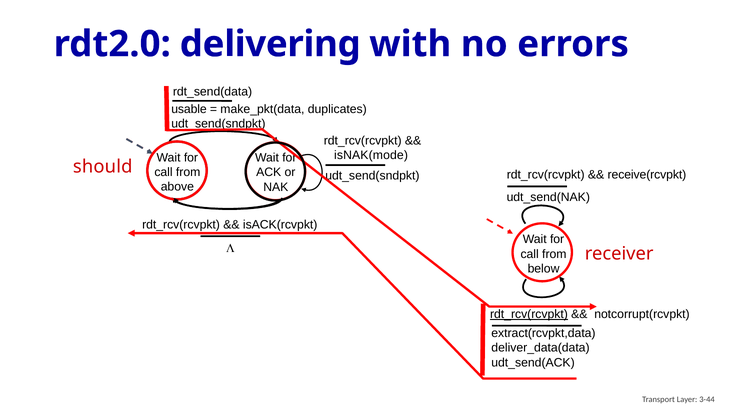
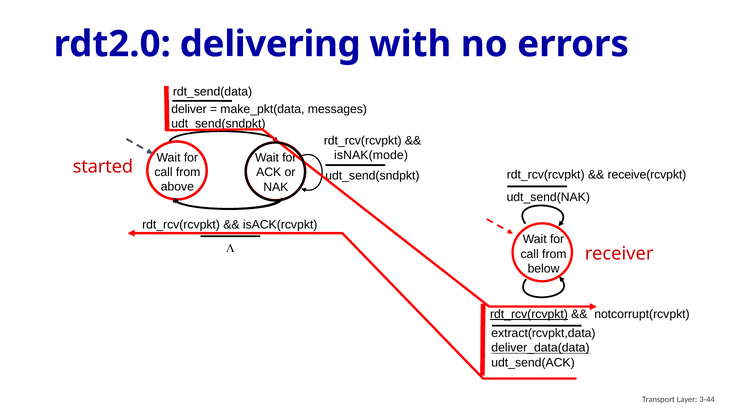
usable: usable -> deliver (189, 109)
duplicates: duplicates -> messages (337, 109)
should: should -> started (103, 167)
deliver_data(data underline: none -> present (540, 348)
